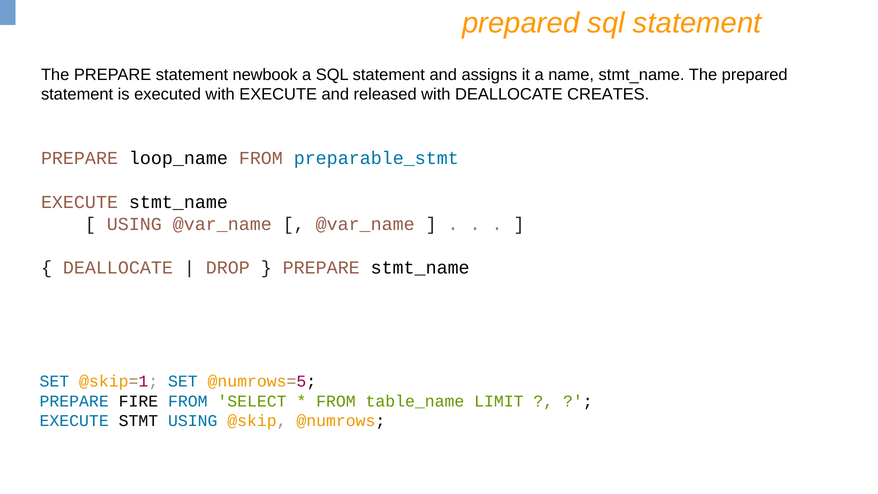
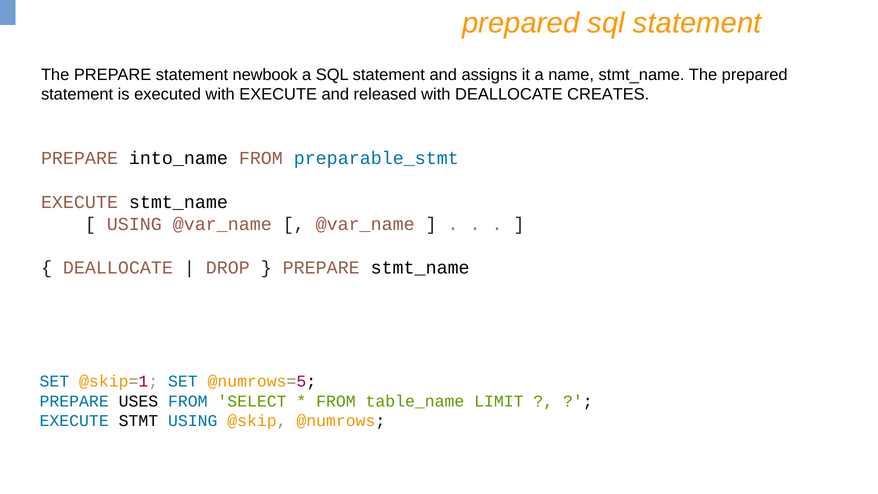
loop_name: loop_name -> into_name (178, 158)
FIRE: FIRE -> USES (138, 401)
